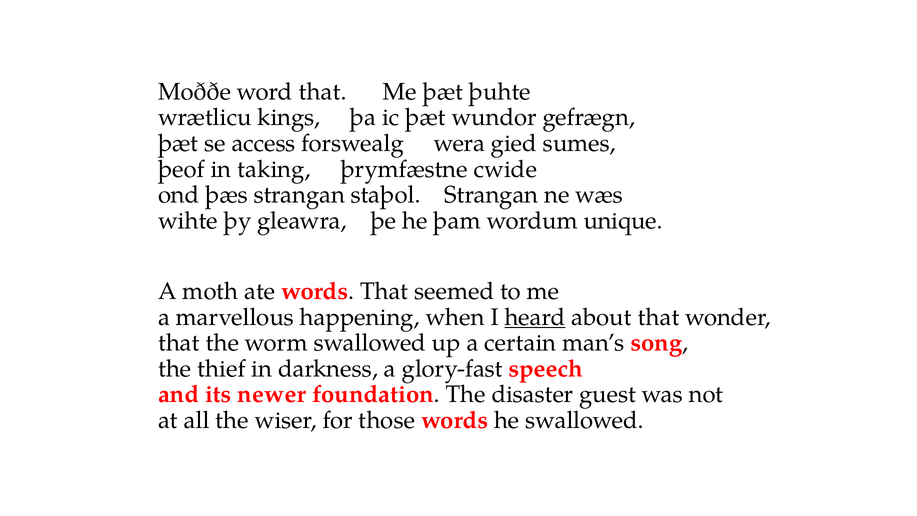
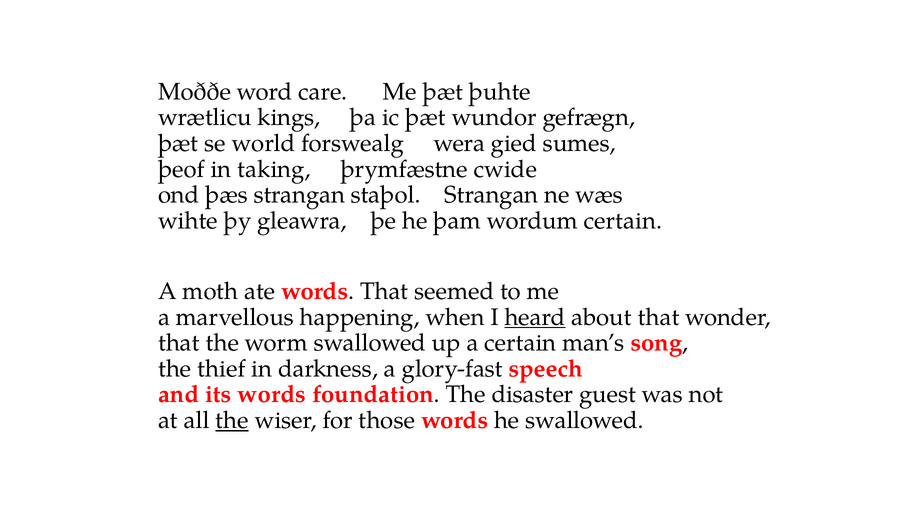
word that: that -> care (323, 92)
access: access -> world (264, 143)
wordum unique: unique -> certain (623, 221)
its newer: newer -> words (272, 394)
the underline: none -> present (232, 420)
